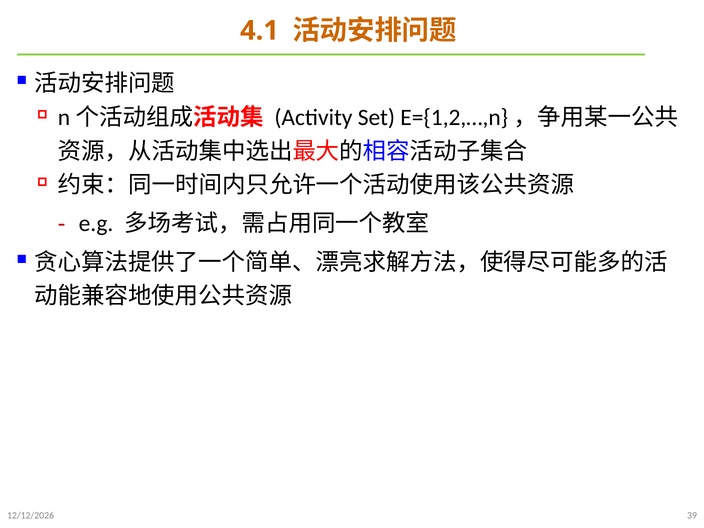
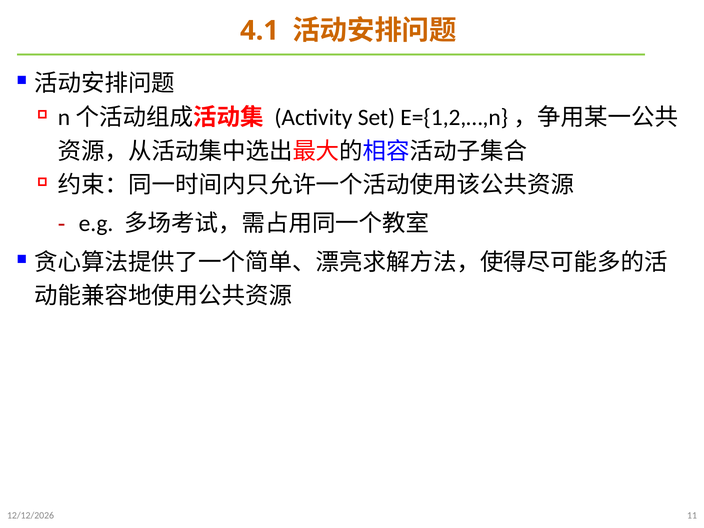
39: 39 -> 11 (692, 516)
